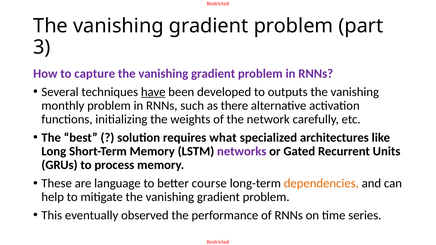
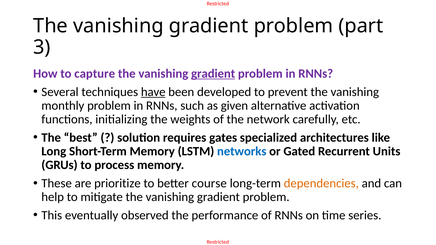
gradient underline: none -> present (213, 74)
outputs: outputs -> prevent (288, 92)
there: there -> given (234, 106)
what: what -> gates (223, 138)
networks colour: purple -> blue (242, 151)
language: language -> prioritize (117, 184)
